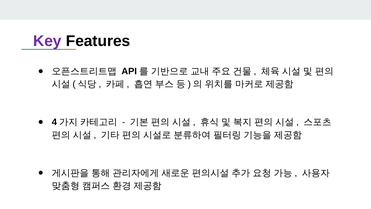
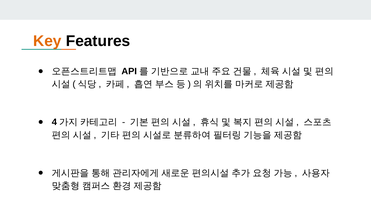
Key colour: purple -> orange (47, 41)
